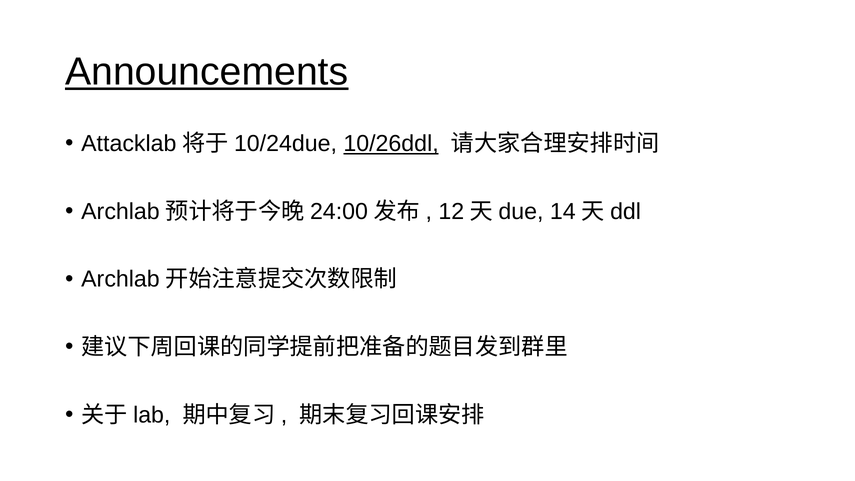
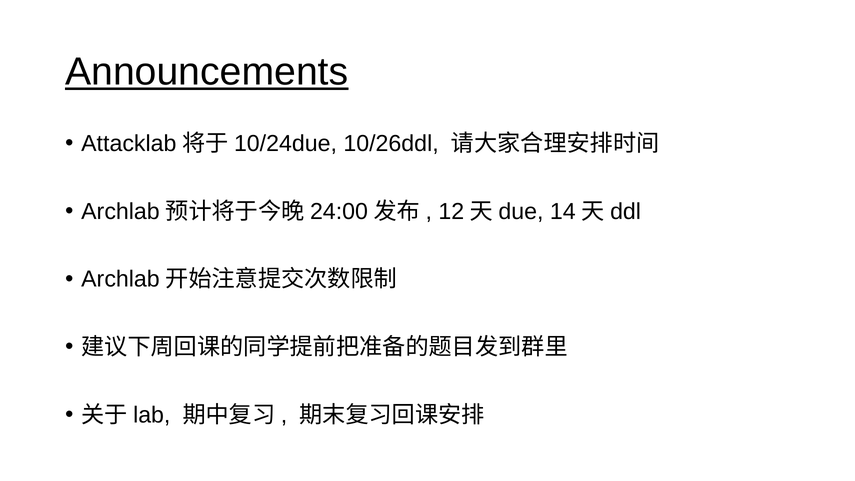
10/26ddl underline: present -> none (391, 144)
